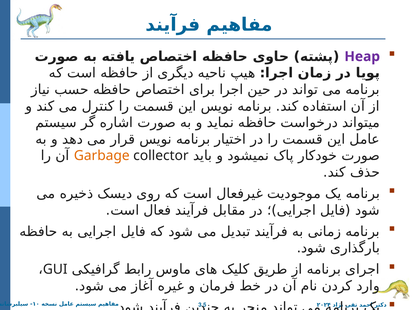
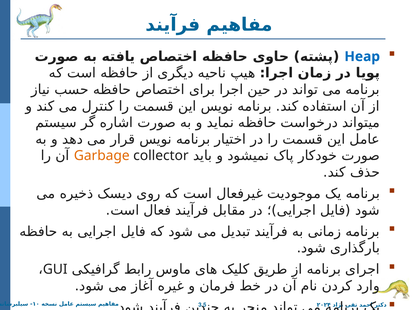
Heap colour: purple -> blue (362, 56)
